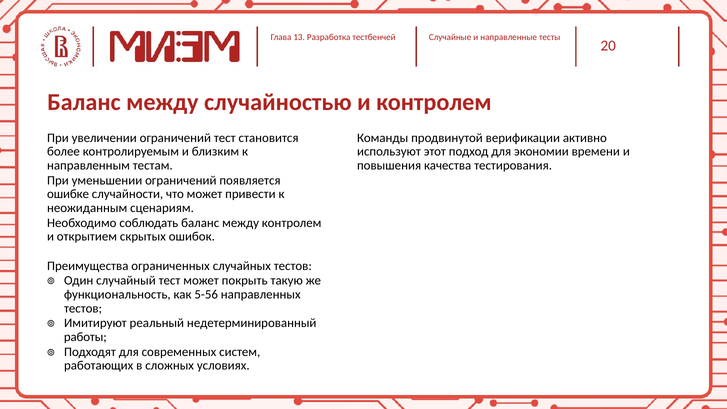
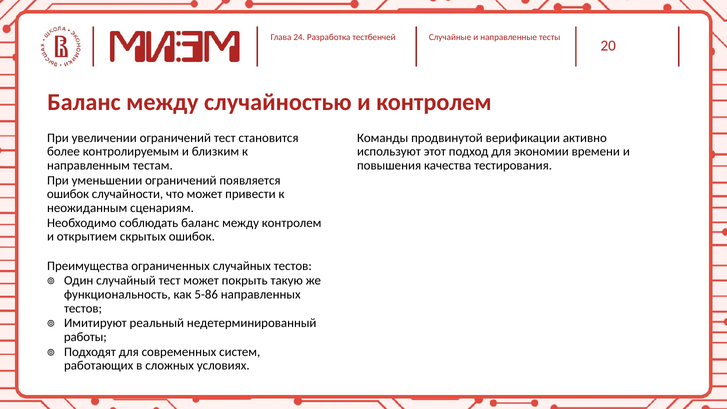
13: 13 -> 24 (299, 37)
ошибке: ошибке -> ошибок (68, 194)
5-56: 5-56 -> 5-86 (206, 295)
